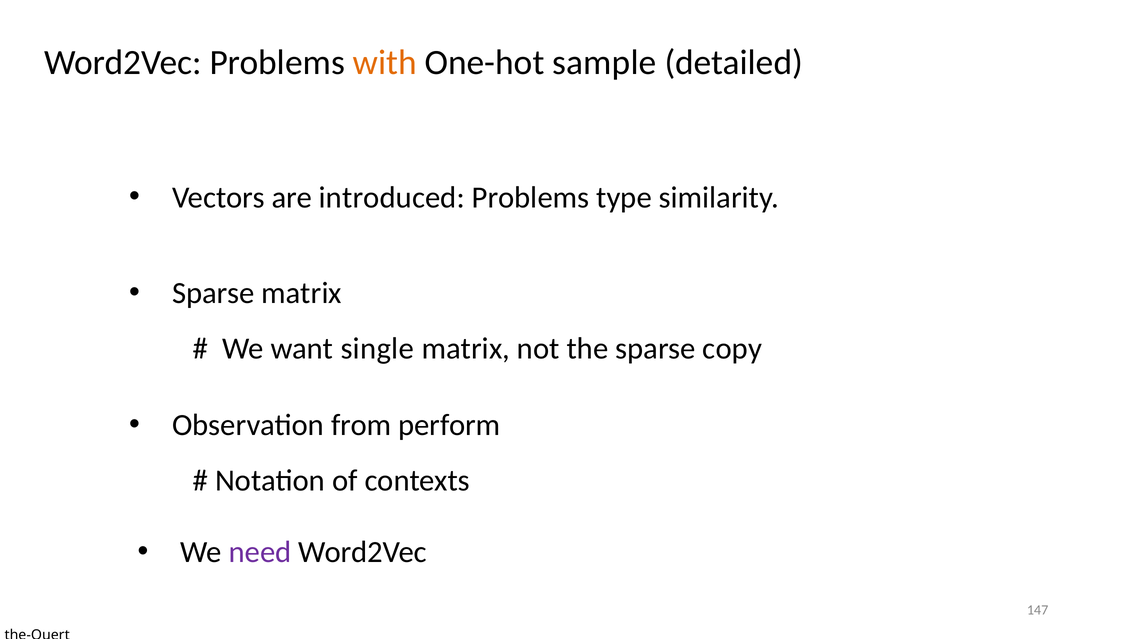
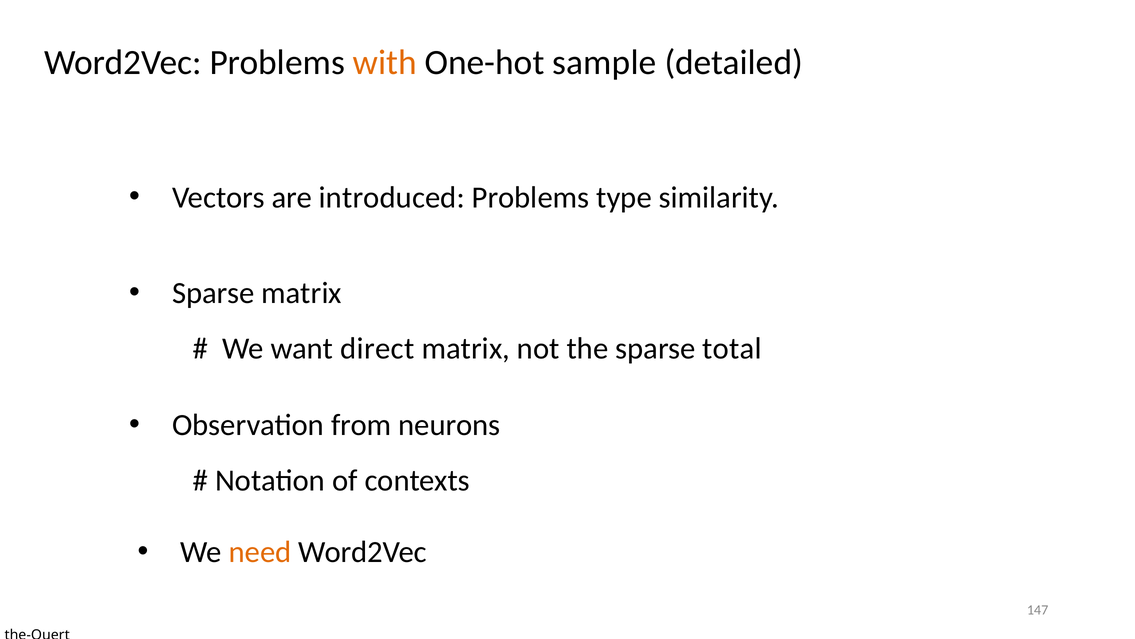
single: single -> direct (377, 348)
copy: copy -> total (732, 348)
perform: perform -> neurons (449, 425)
need colour: purple -> orange (260, 552)
